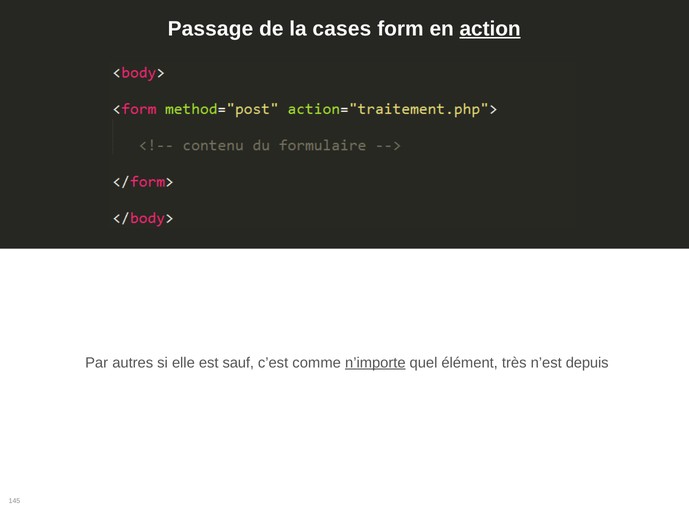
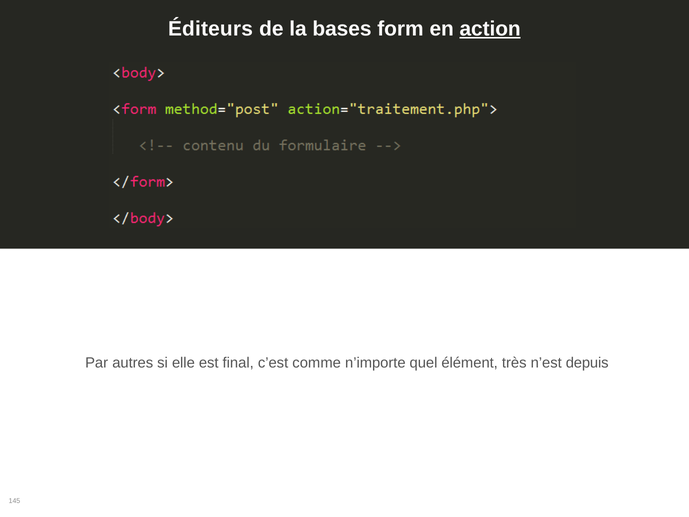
Passage: Passage -> Éditeurs (210, 29)
cases: cases -> bases (342, 29)
sauf: sauf -> final (238, 363)
n’importe underline: present -> none (375, 363)
